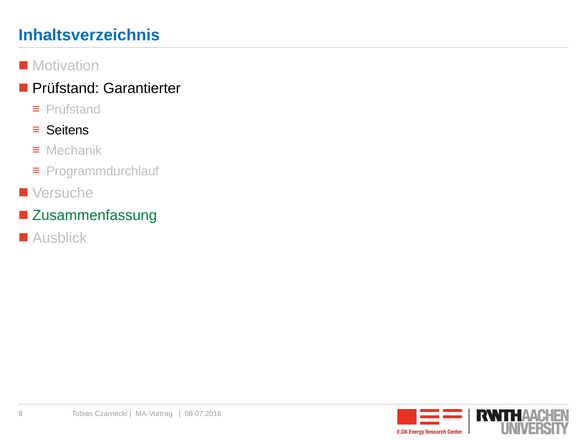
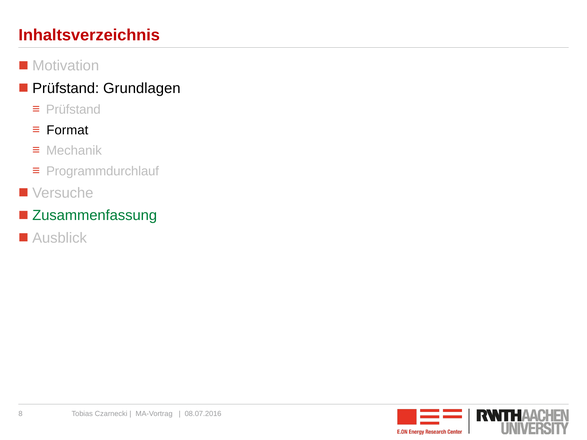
Inhaltsverzeichnis colour: blue -> red (89, 35)
Garantierter: Garantierter -> Grundlagen (142, 88)
Seitens: Seitens -> Format (67, 130)
